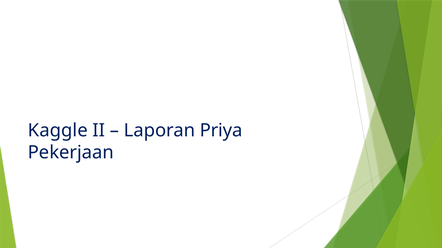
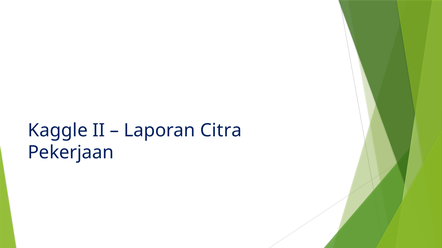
Priya: Priya -> Citra (221, 131)
